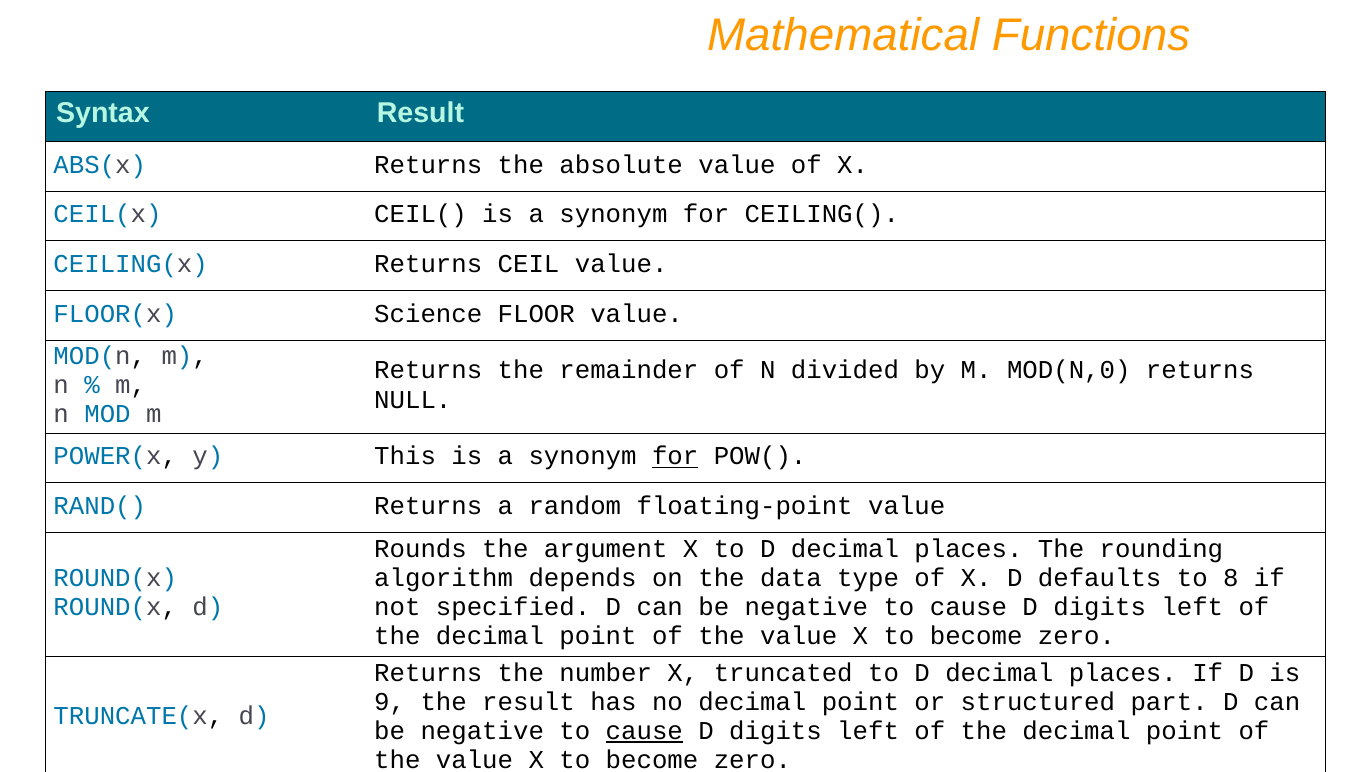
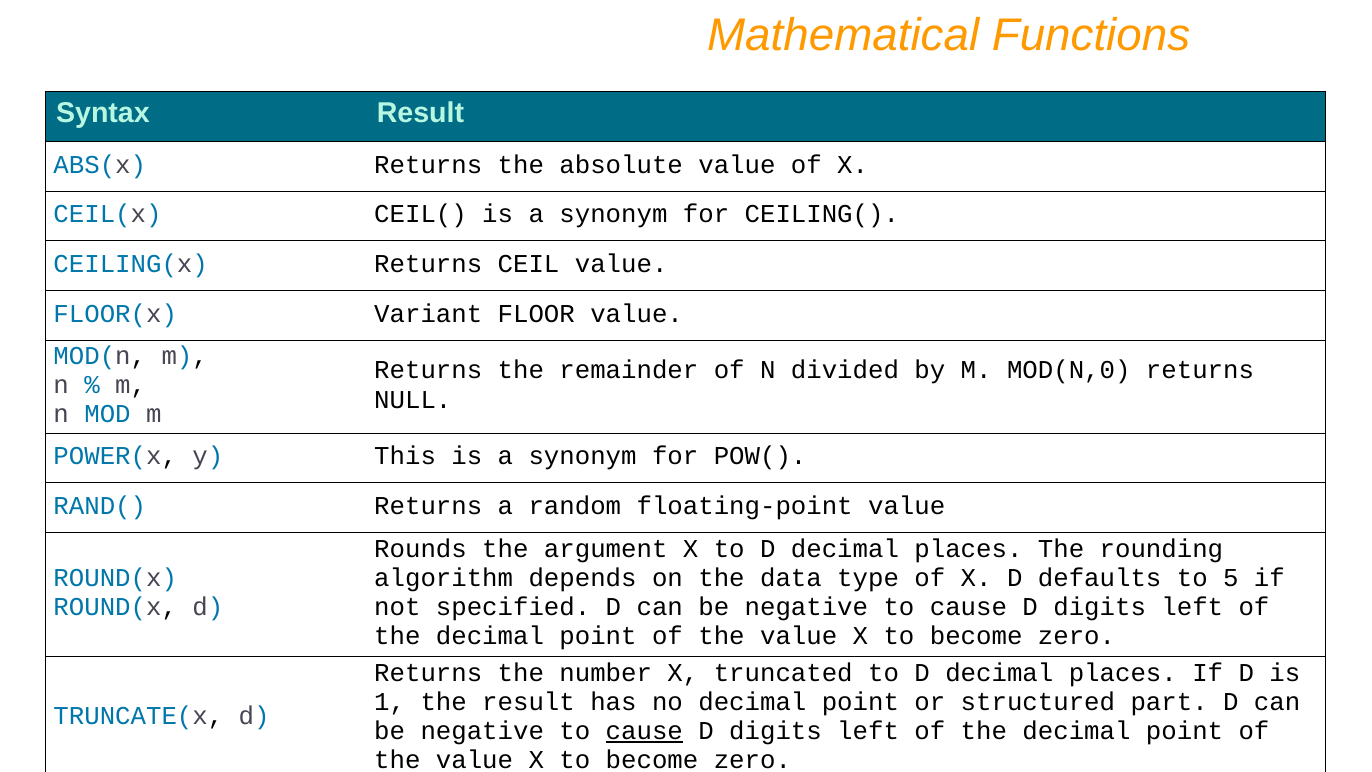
Science: Science -> Variant (428, 314)
for underline: present -> none (675, 456)
8: 8 -> 5 (1231, 578)
9: 9 -> 1 (390, 701)
